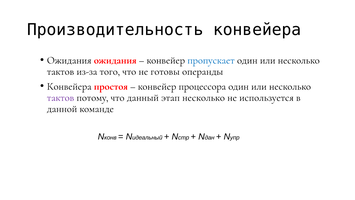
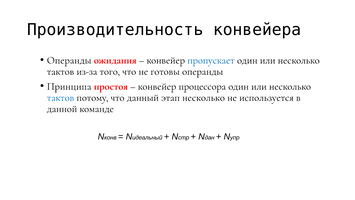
Ожидания: Ожидания -> Операнды (69, 60)
Конвейера: Конвейера -> Принципа (69, 86)
тактов colour: purple -> blue (61, 97)
